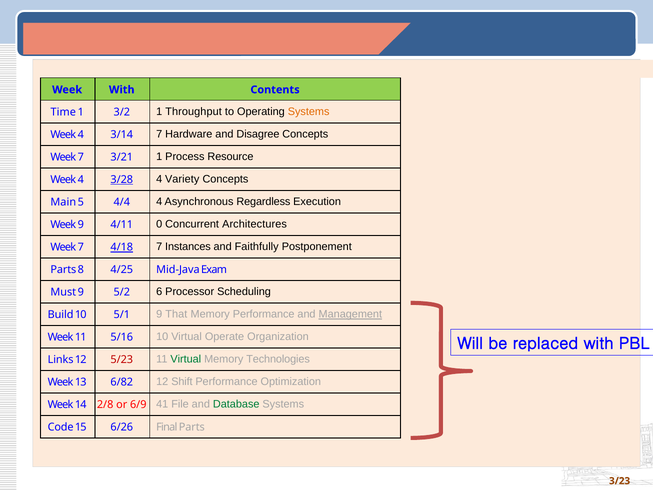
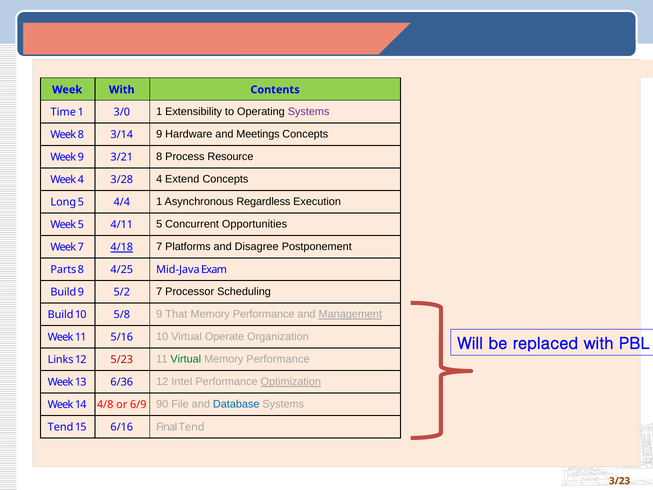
3/2: 3/2 -> 3/0 (122, 112)
Throughput: Throughput -> Extensibility (194, 112)
Systems colour: orange -> purple (309, 112)
4: 4 -> 8 (81, 135)
3/14 7: 7 -> 9 (159, 134)
Disagree: Disagree -> Meetings (258, 134)
7: 7 -> 9 (81, 157)
3/21 1: 1 -> 8 (159, 157)
3/28 underline: present -> none (122, 180)
Variety: Variety -> Extend (182, 179)
Main: Main -> Long (63, 202)
4/4 4: 4 -> 1 (159, 202)
Week 9: 9 -> 5 (81, 225)
4/11 0: 0 -> 5 (159, 224)
Architectures: Architectures -> Opportunities (255, 224)
Instances: Instances -> Platforms (188, 247)
Faithfully: Faithfully -> Disagree (257, 247)
Must: Must -> Build (63, 292)
5/2 6: 6 -> 7 (159, 292)
5/1: 5/1 -> 5/8 (122, 315)
Technologies: Technologies -> Performance (278, 359)
6/82: 6/82 -> 6/36 (122, 382)
Shift: Shift -> Intel (182, 382)
Optimization underline: none -> present (291, 382)
2/8: 2/8 -> 4/8 (105, 405)
41: 41 -> 90 (162, 404)
Database colour: green -> blue (236, 404)
Code: Code -> Tend (61, 427)
6/26: 6/26 -> 6/16 (122, 427)
Final Parts: Parts -> Tend (192, 427)
